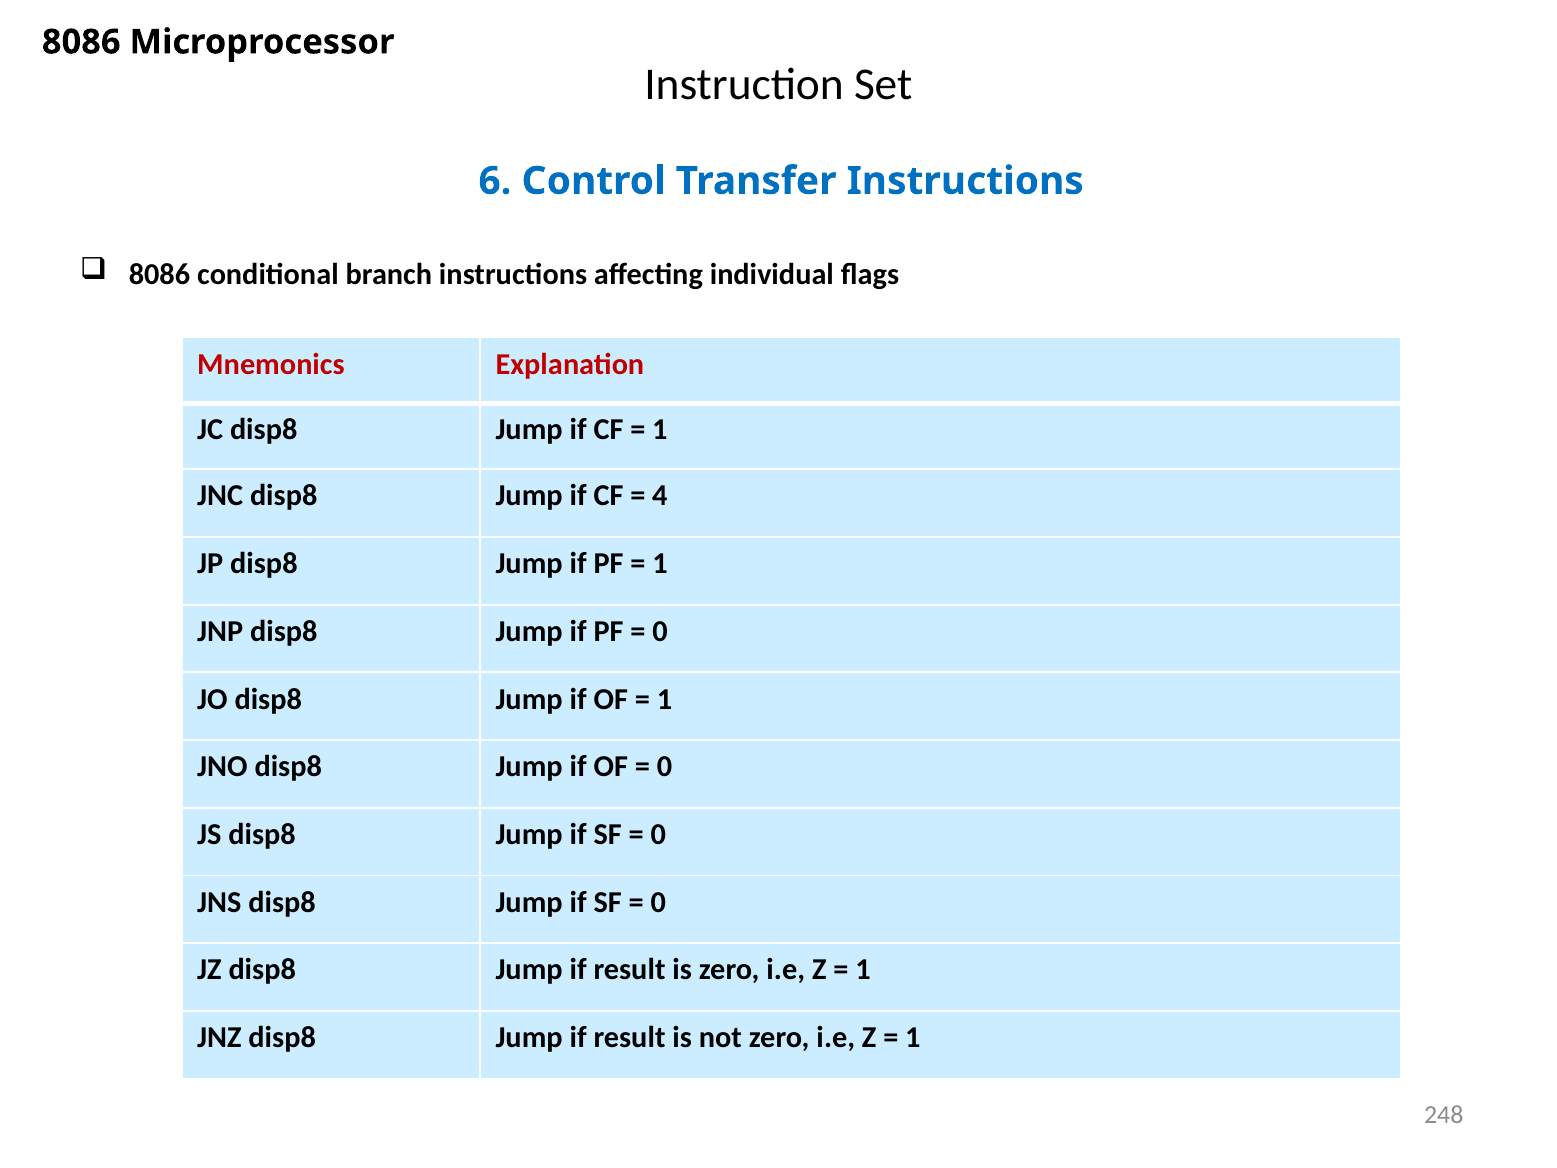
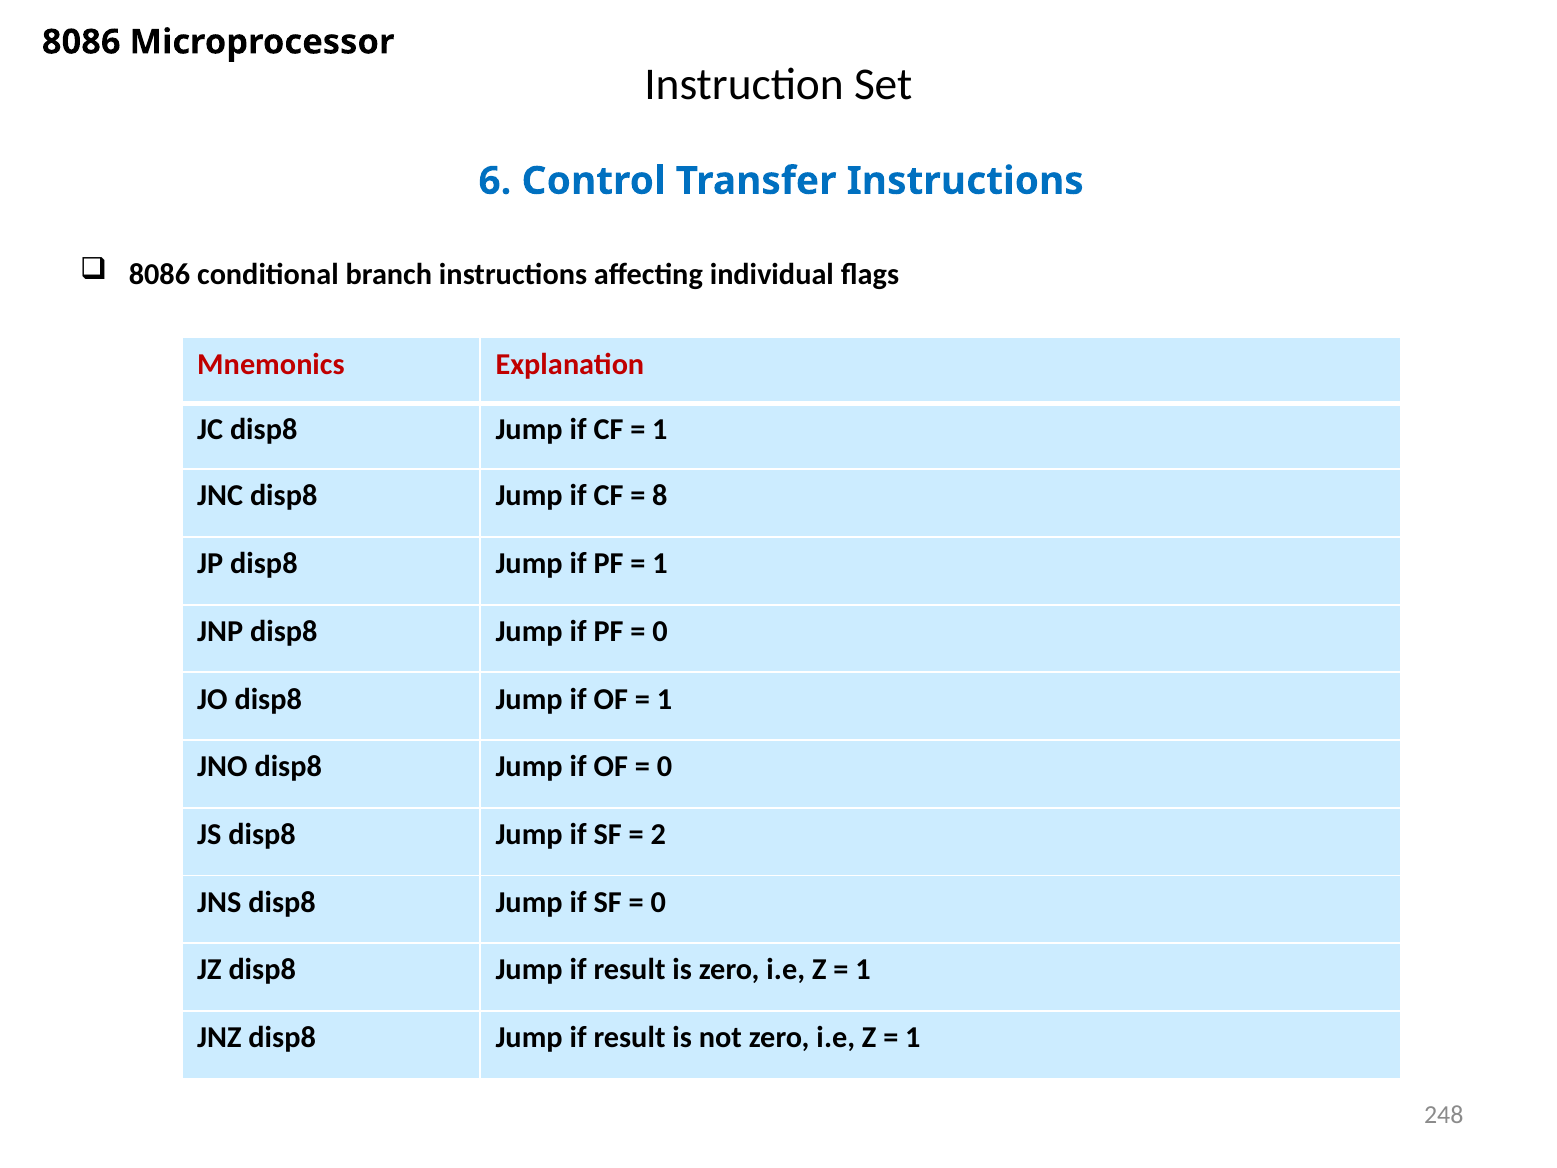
4: 4 -> 8 (660, 496)
0: 0 -> 2 (658, 834)
